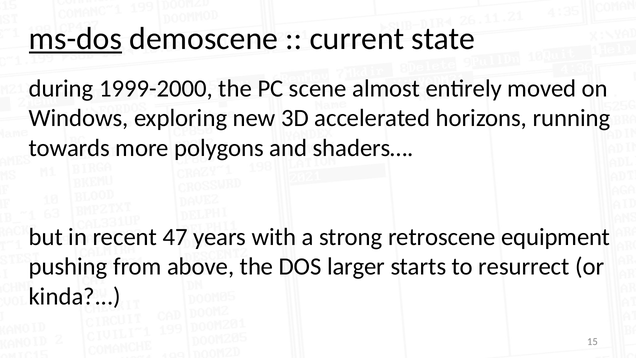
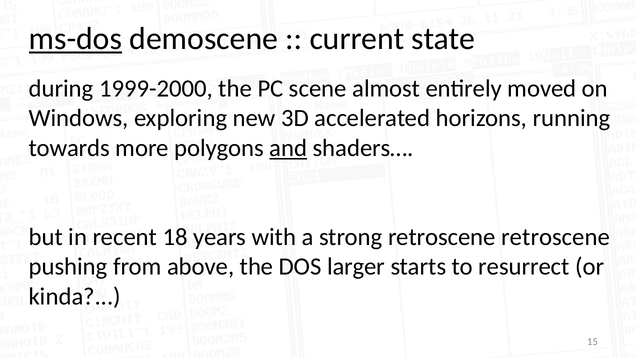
and underline: none -> present (288, 148)
47: 47 -> 18 (175, 237)
retroscene equipment: equipment -> retroscene (556, 237)
